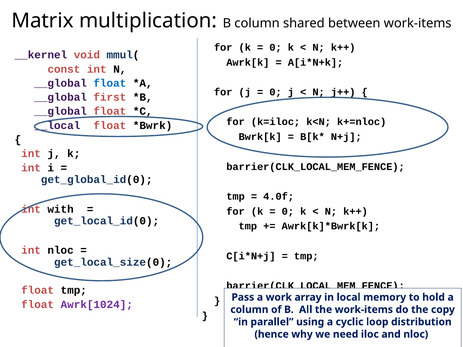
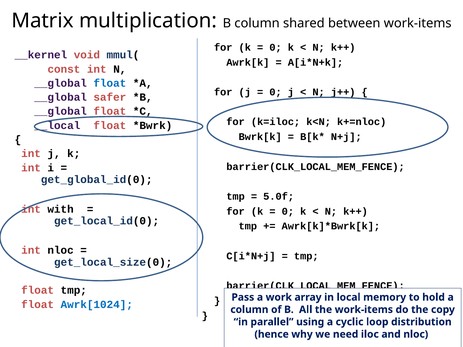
first: first -> safer (110, 97)
4.0f: 4.0f -> 5.0f (279, 197)
Awrk[1024 colour: purple -> blue (97, 305)
